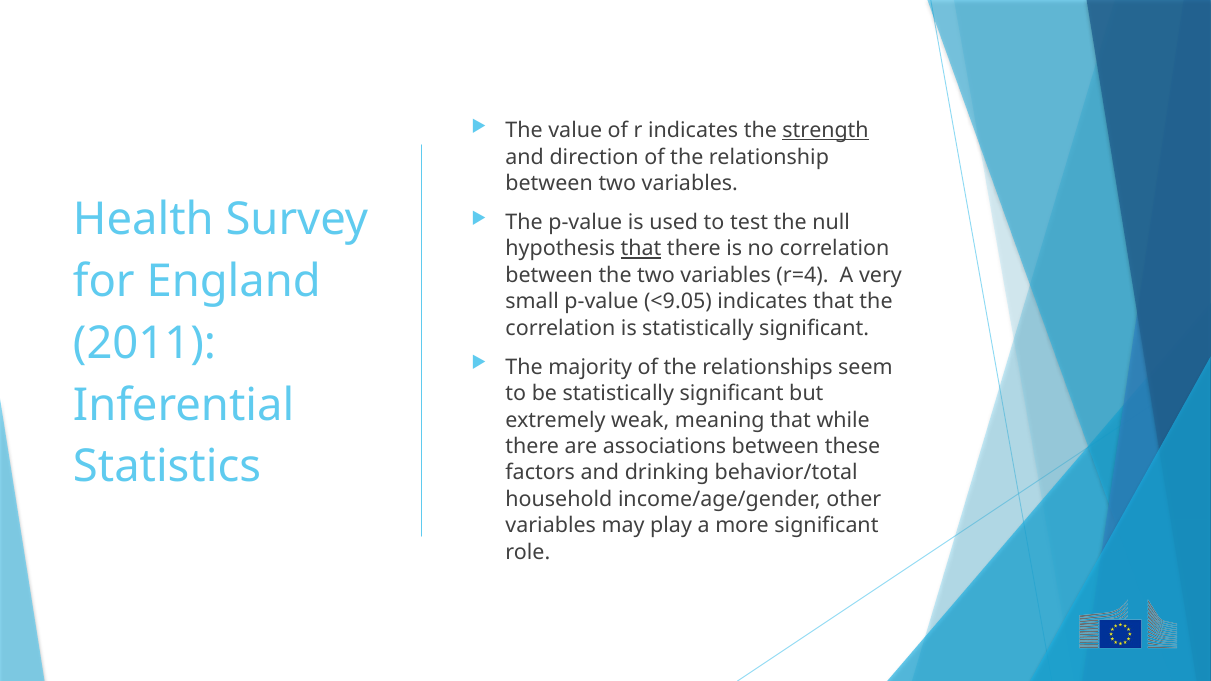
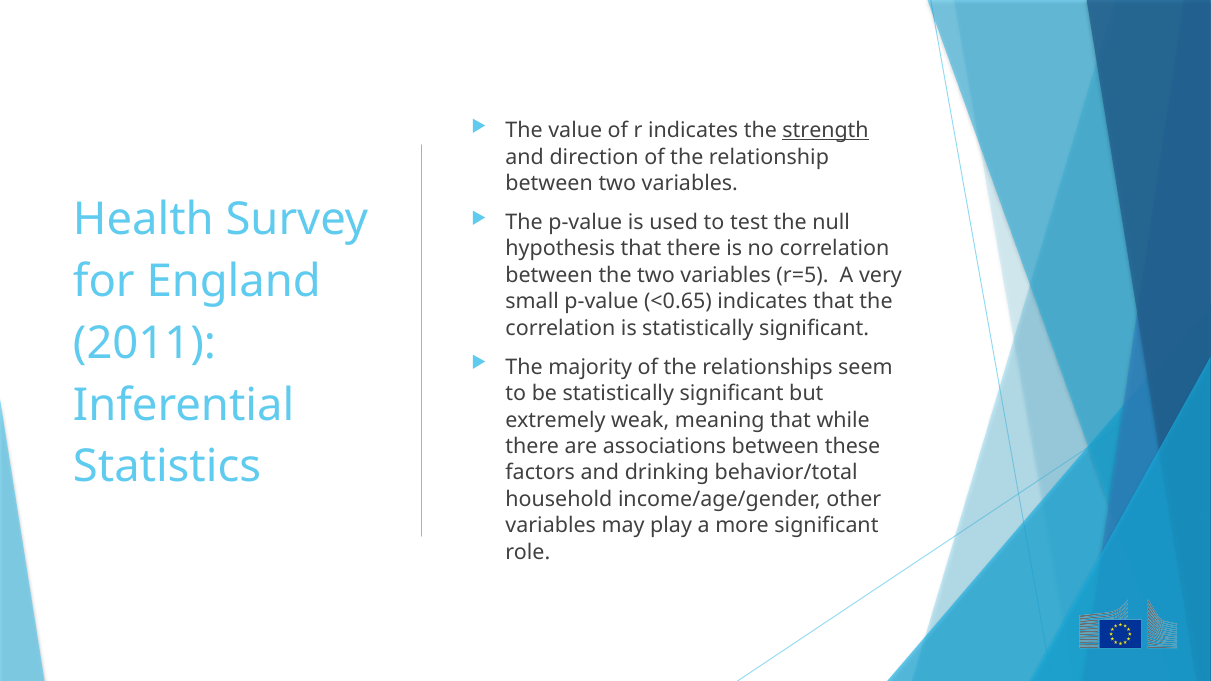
that underline: present -> none (641, 249)
r=4: r=4 -> r=5 (803, 275)
<9.05: <9.05 -> <0.65 (678, 302)
